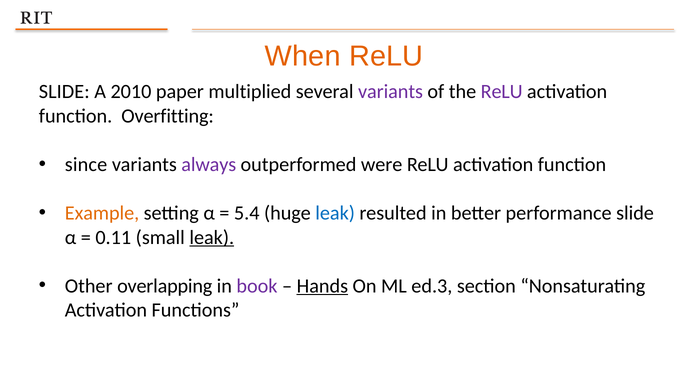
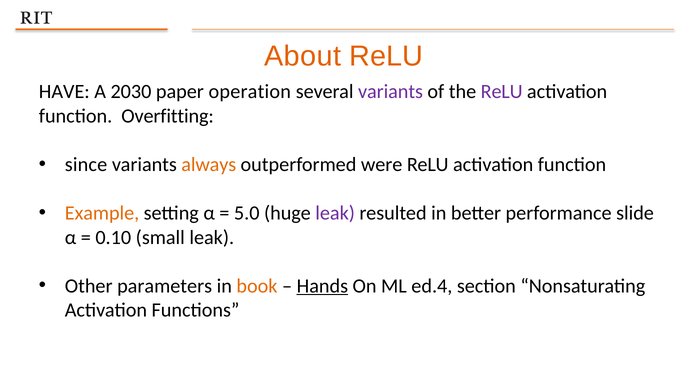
When: When -> About (303, 56)
SLIDE: SLIDE -> HAVE (64, 92)
2010: 2010 -> 2030 (131, 92)
multiplied: multiplied -> operation (250, 92)
always colour: purple -> orange (209, 164)
5.4: 5.4 -> 5.0 (247, 213)
leak colour: blue -> purple (335, 213)
0.11: 0.11 -> 0.10 (113, 237)
leak underline: present -> none (212, 237)
overlapping: overlapping -> parameters (165, 286)
book colour: purple -> orange (257, 286)
ed.3: ed.3 -> ed.4 (432, 286)
